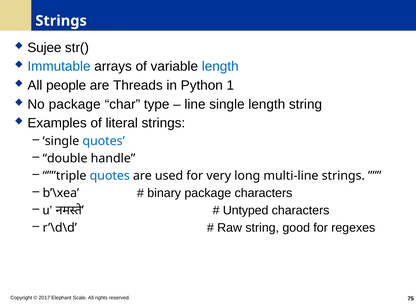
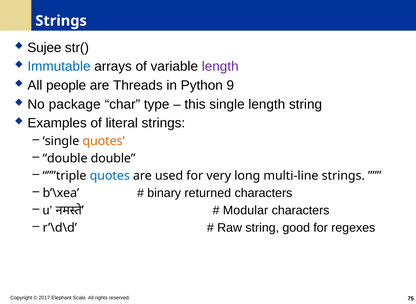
length colour: blue -> purple (220, 67)
1: 1 -> 9 (230, 85)
line: line -> this (195, 104)
quotes colour: blue -> orange (104, 141)
double handle: handle -> double (113, 159)
binary package: package -> returned (208, 193)
Untyped: Untyped -> Modular (246, 211)
